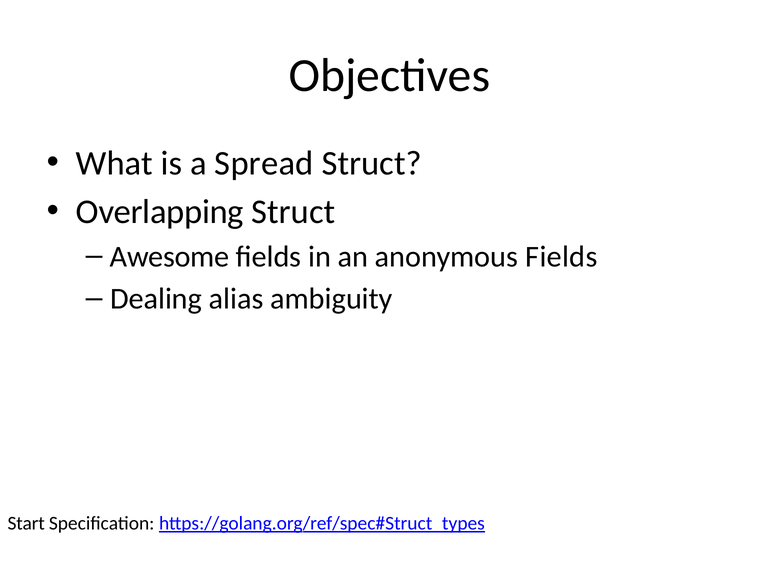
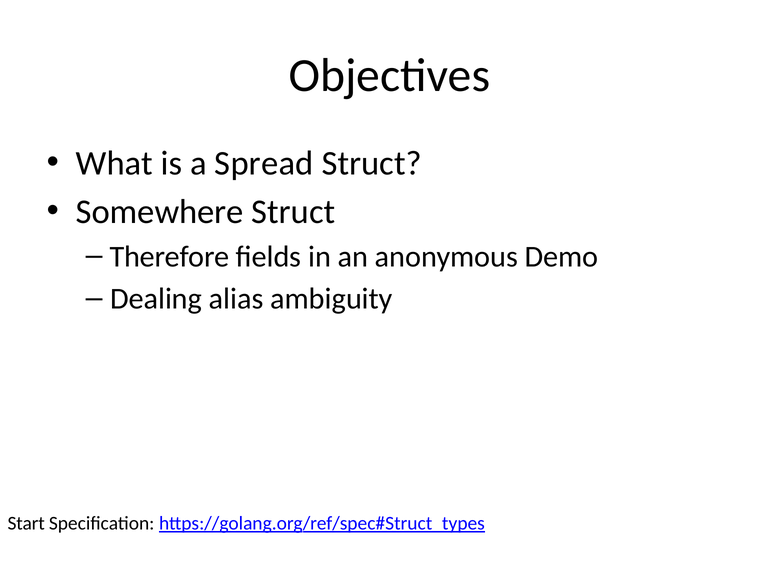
Overlapping: Overlapping -> Somewhere (160, 212)
Awesome: Awesome -> Therefore (170, 257)
anonymous Fields: Fields -> Demo (562, 257)
